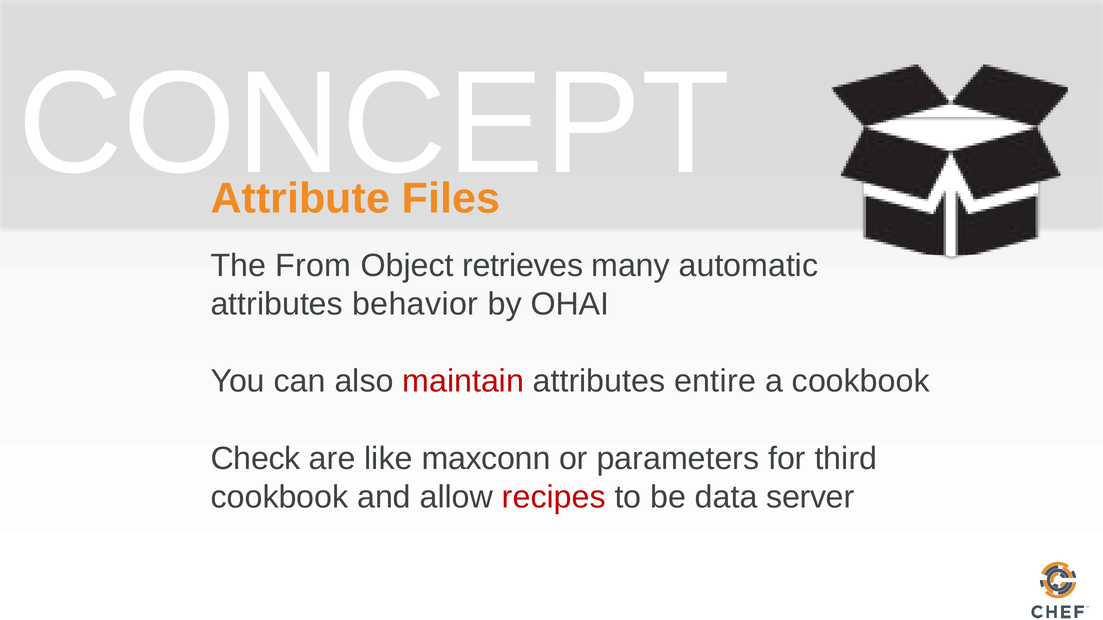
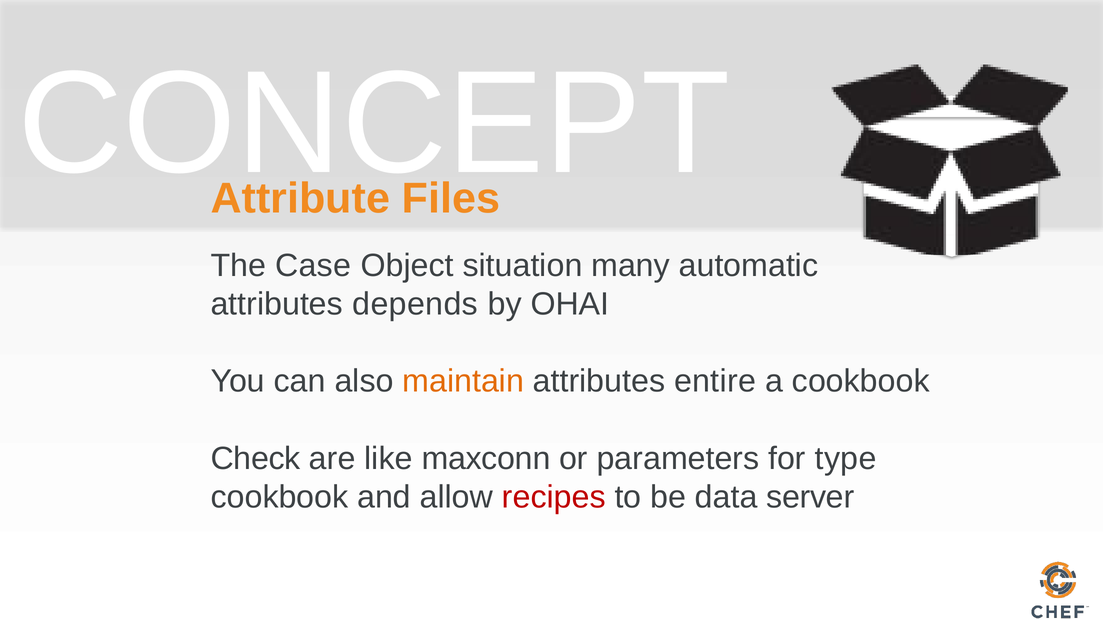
From: From -> Case (313, 266)
retrieves: retrieves -> situation (523, 266)
behavior: behavior -> depends (415, 304)
maintain colour: red -> orange (463, 382)
third: third -> type (846, 459)
